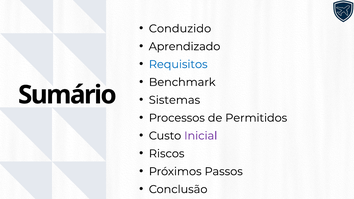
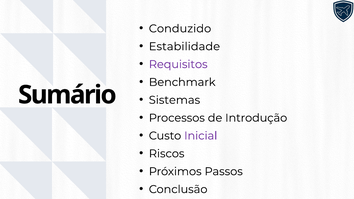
Aprendizado: Aprendizado -> Estabilidade (184, 47)
Requisitos colour: blue -> purple (178, 64)
Permitidos: Permitidos -> Introdução (256, 118)
